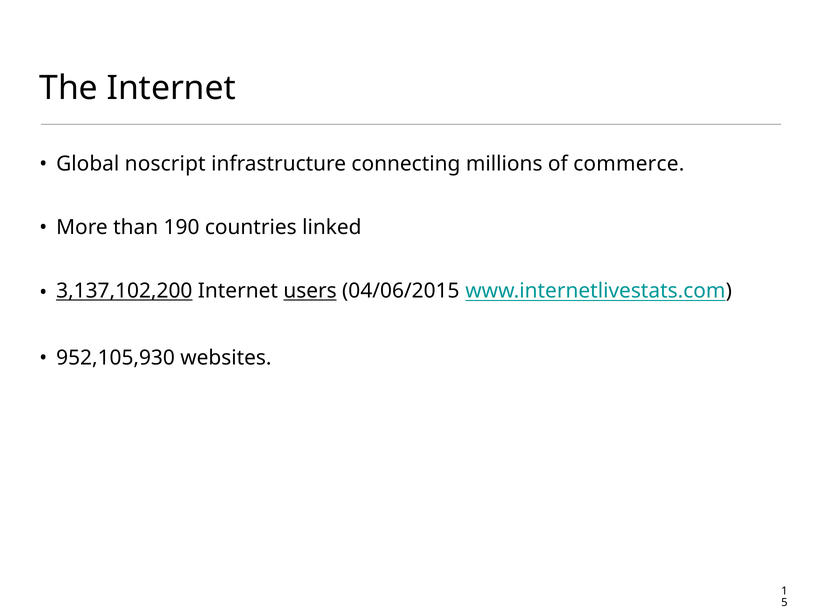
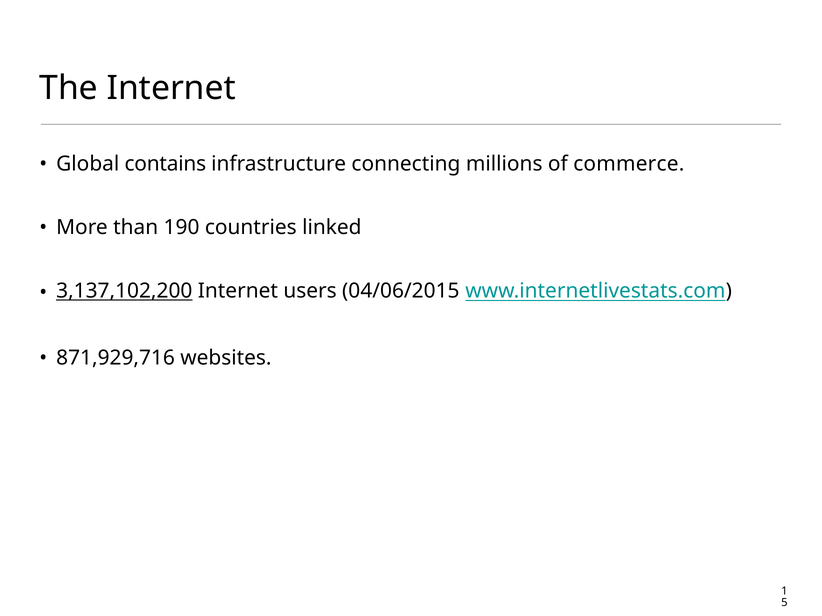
noscript: noscript -> contains (165, 164)
users underline: present -> none (310, 291)
952,105,930: 952,105,930 -> 871,929,716 (116, 358)
